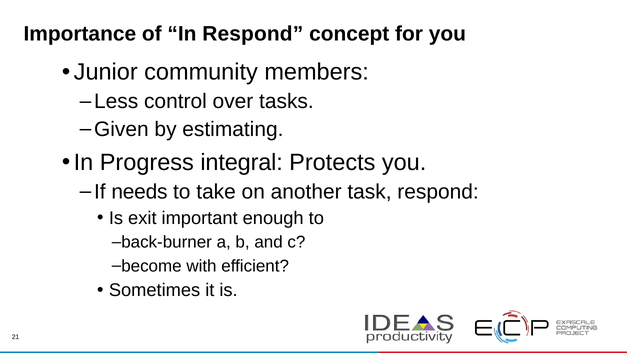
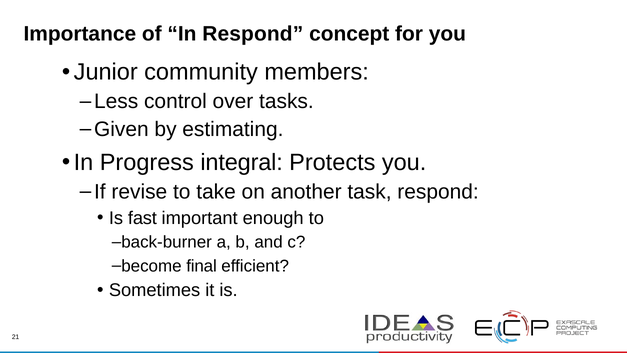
needs: needs -> revise (139, 192)
exit: exit -> fast (142, 218)
with: with -> final (202, 266)
